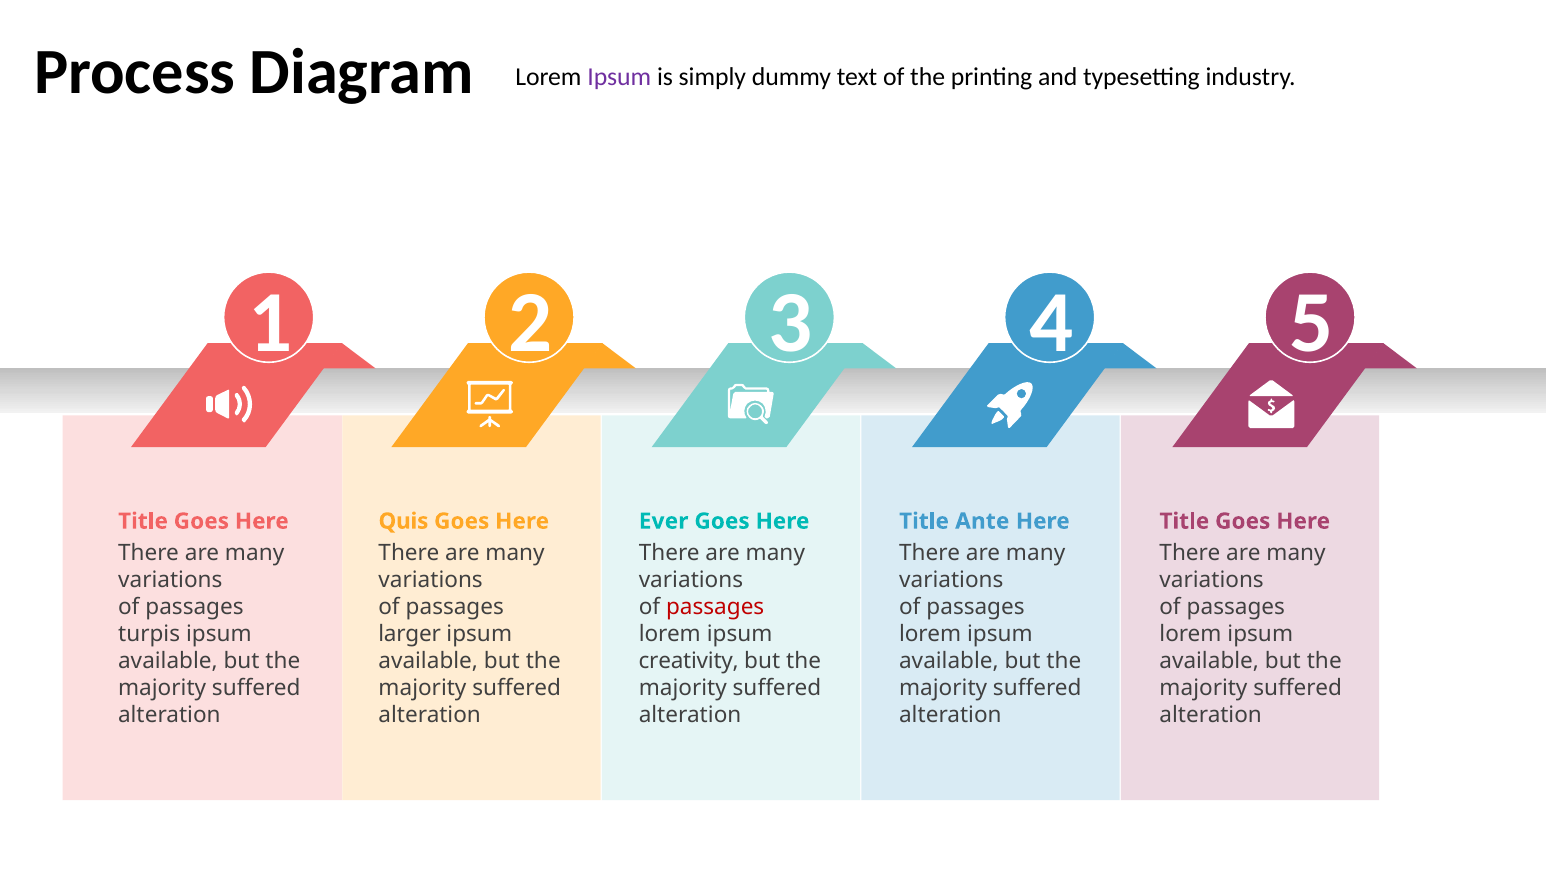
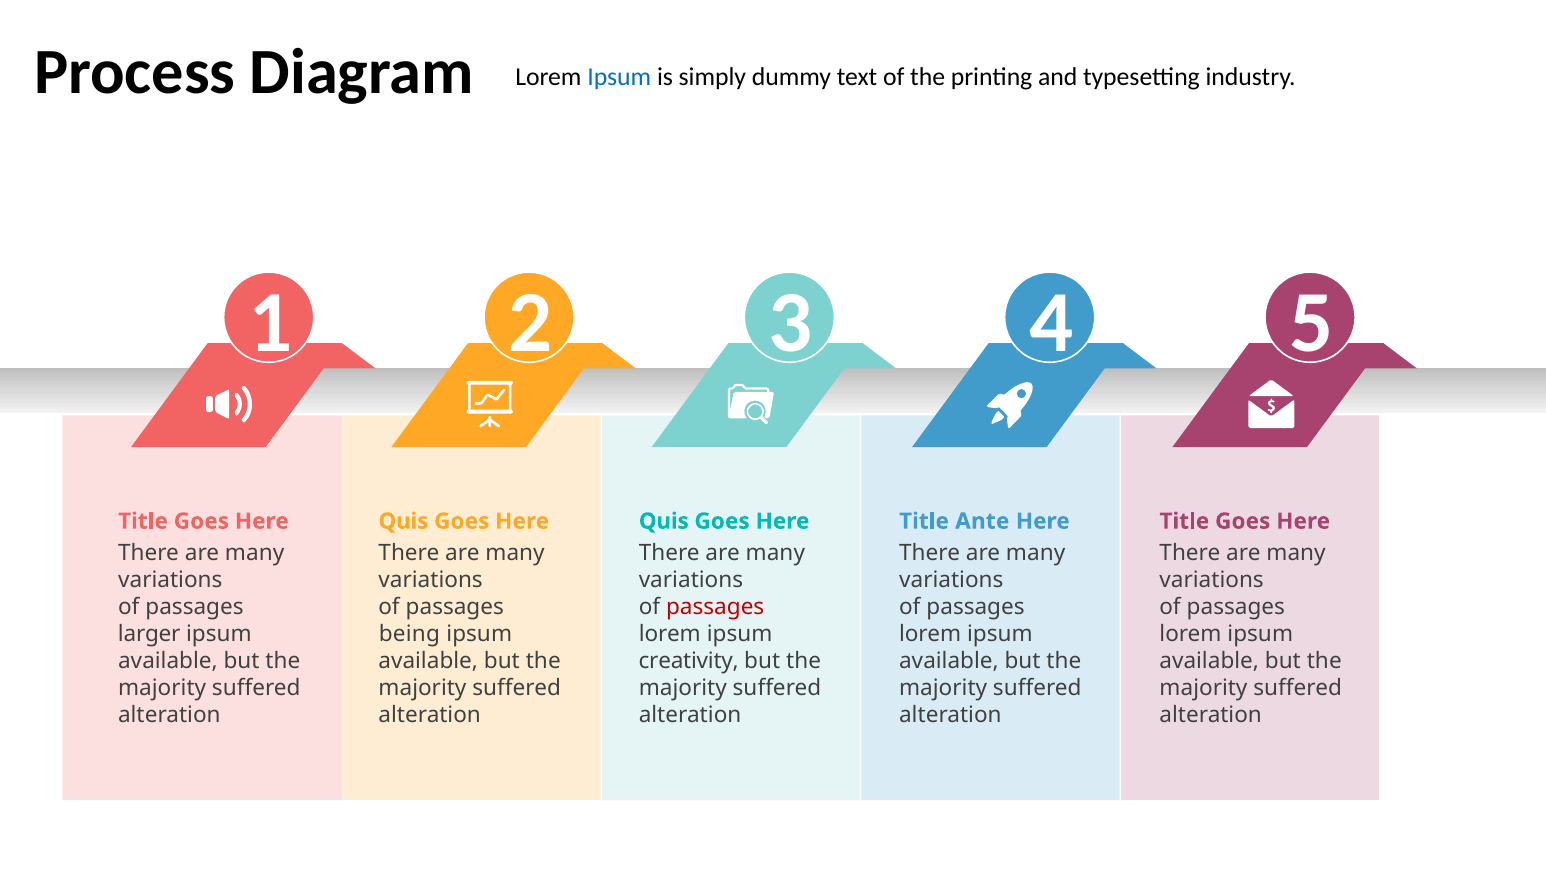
Ipsum colour: purple -> blue (619, 77)
Ever: Ever -> Quis (664, 521)
turpis: turpis -> larger (149, 634)
larger: larger -> being (409, 634)
